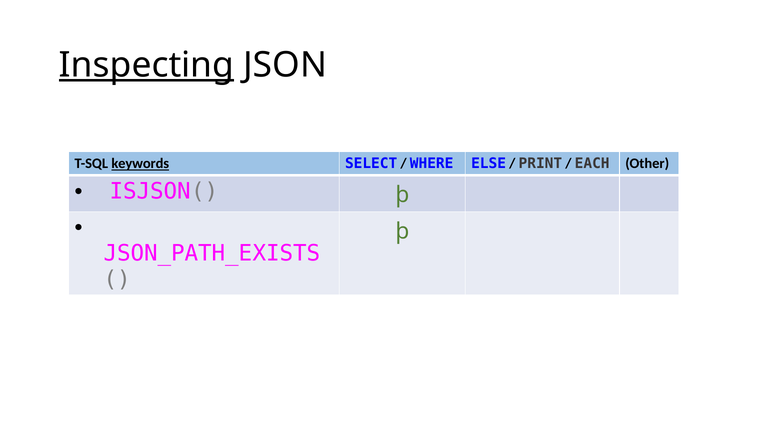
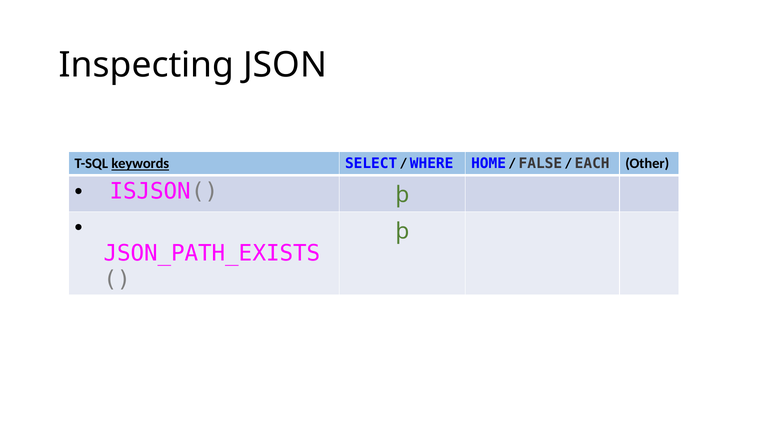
Inspecting underline: present -> none (147, 65)
ELSE: ELSE -> HOME (489, 164)
PRINT: PRINT -> FALSE (540, 164)
